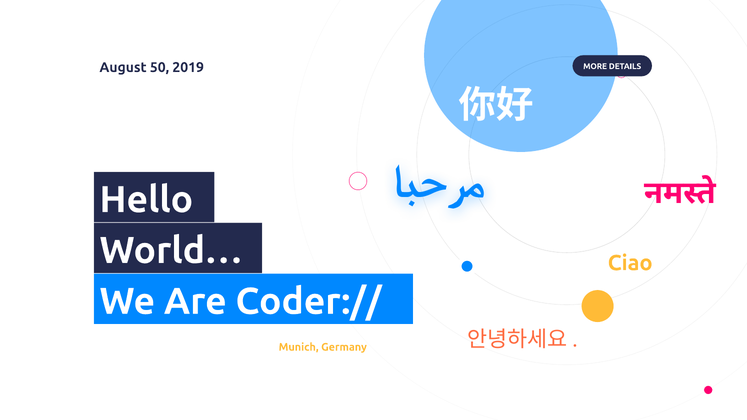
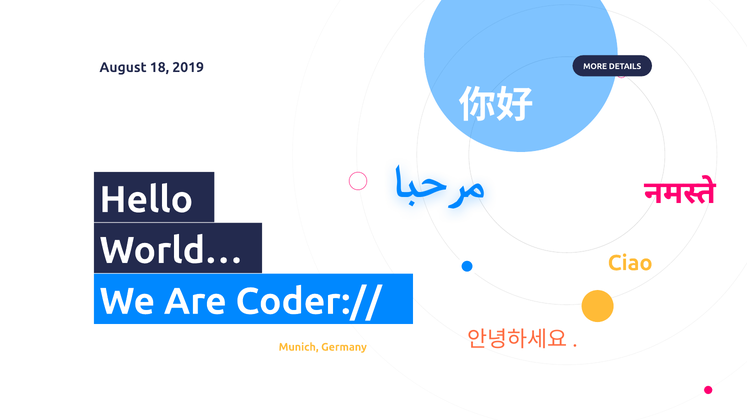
50: 50 -> 18 (159, 67)
